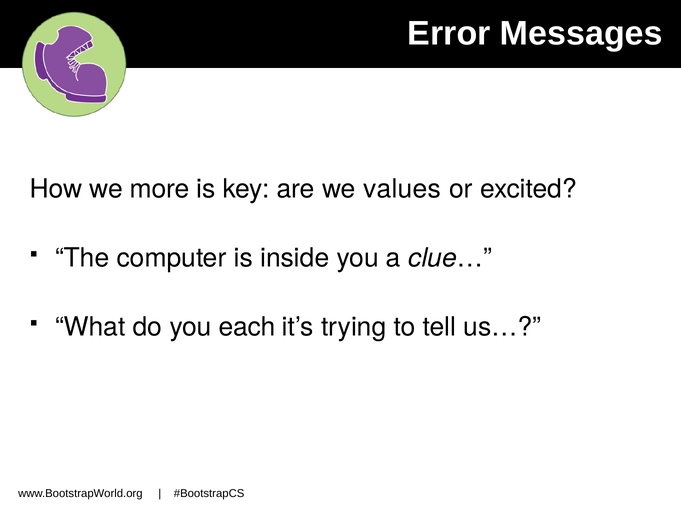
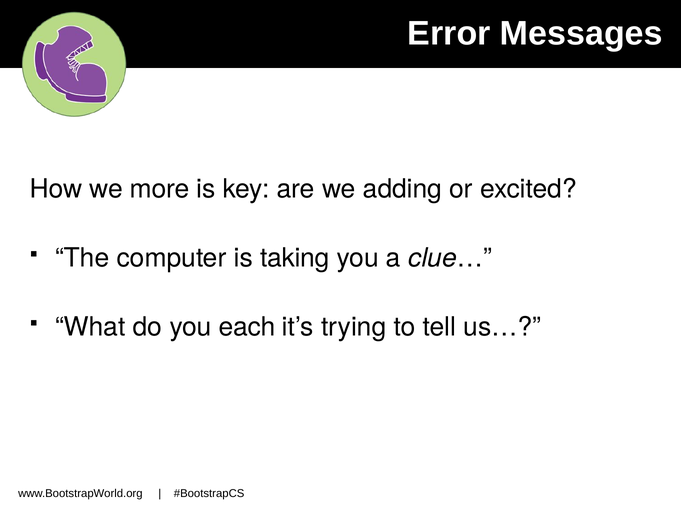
values: values -> adding (402, 189)
inside: inside -> taking (295, 258)
